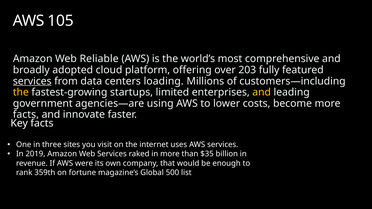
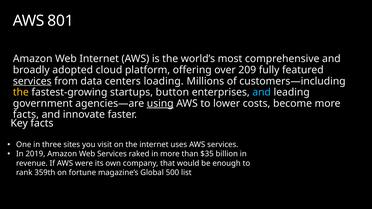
105: 105 -> 801 (61, 21)
Web Reliable: Reliable -> Internet (99, 59)
203: 203 -> 209 (247, 70)
limited: limited -> button (172, 92)
and colour: yellow -> light blue (262, 92)
using underline: none -> present (160, 104)
